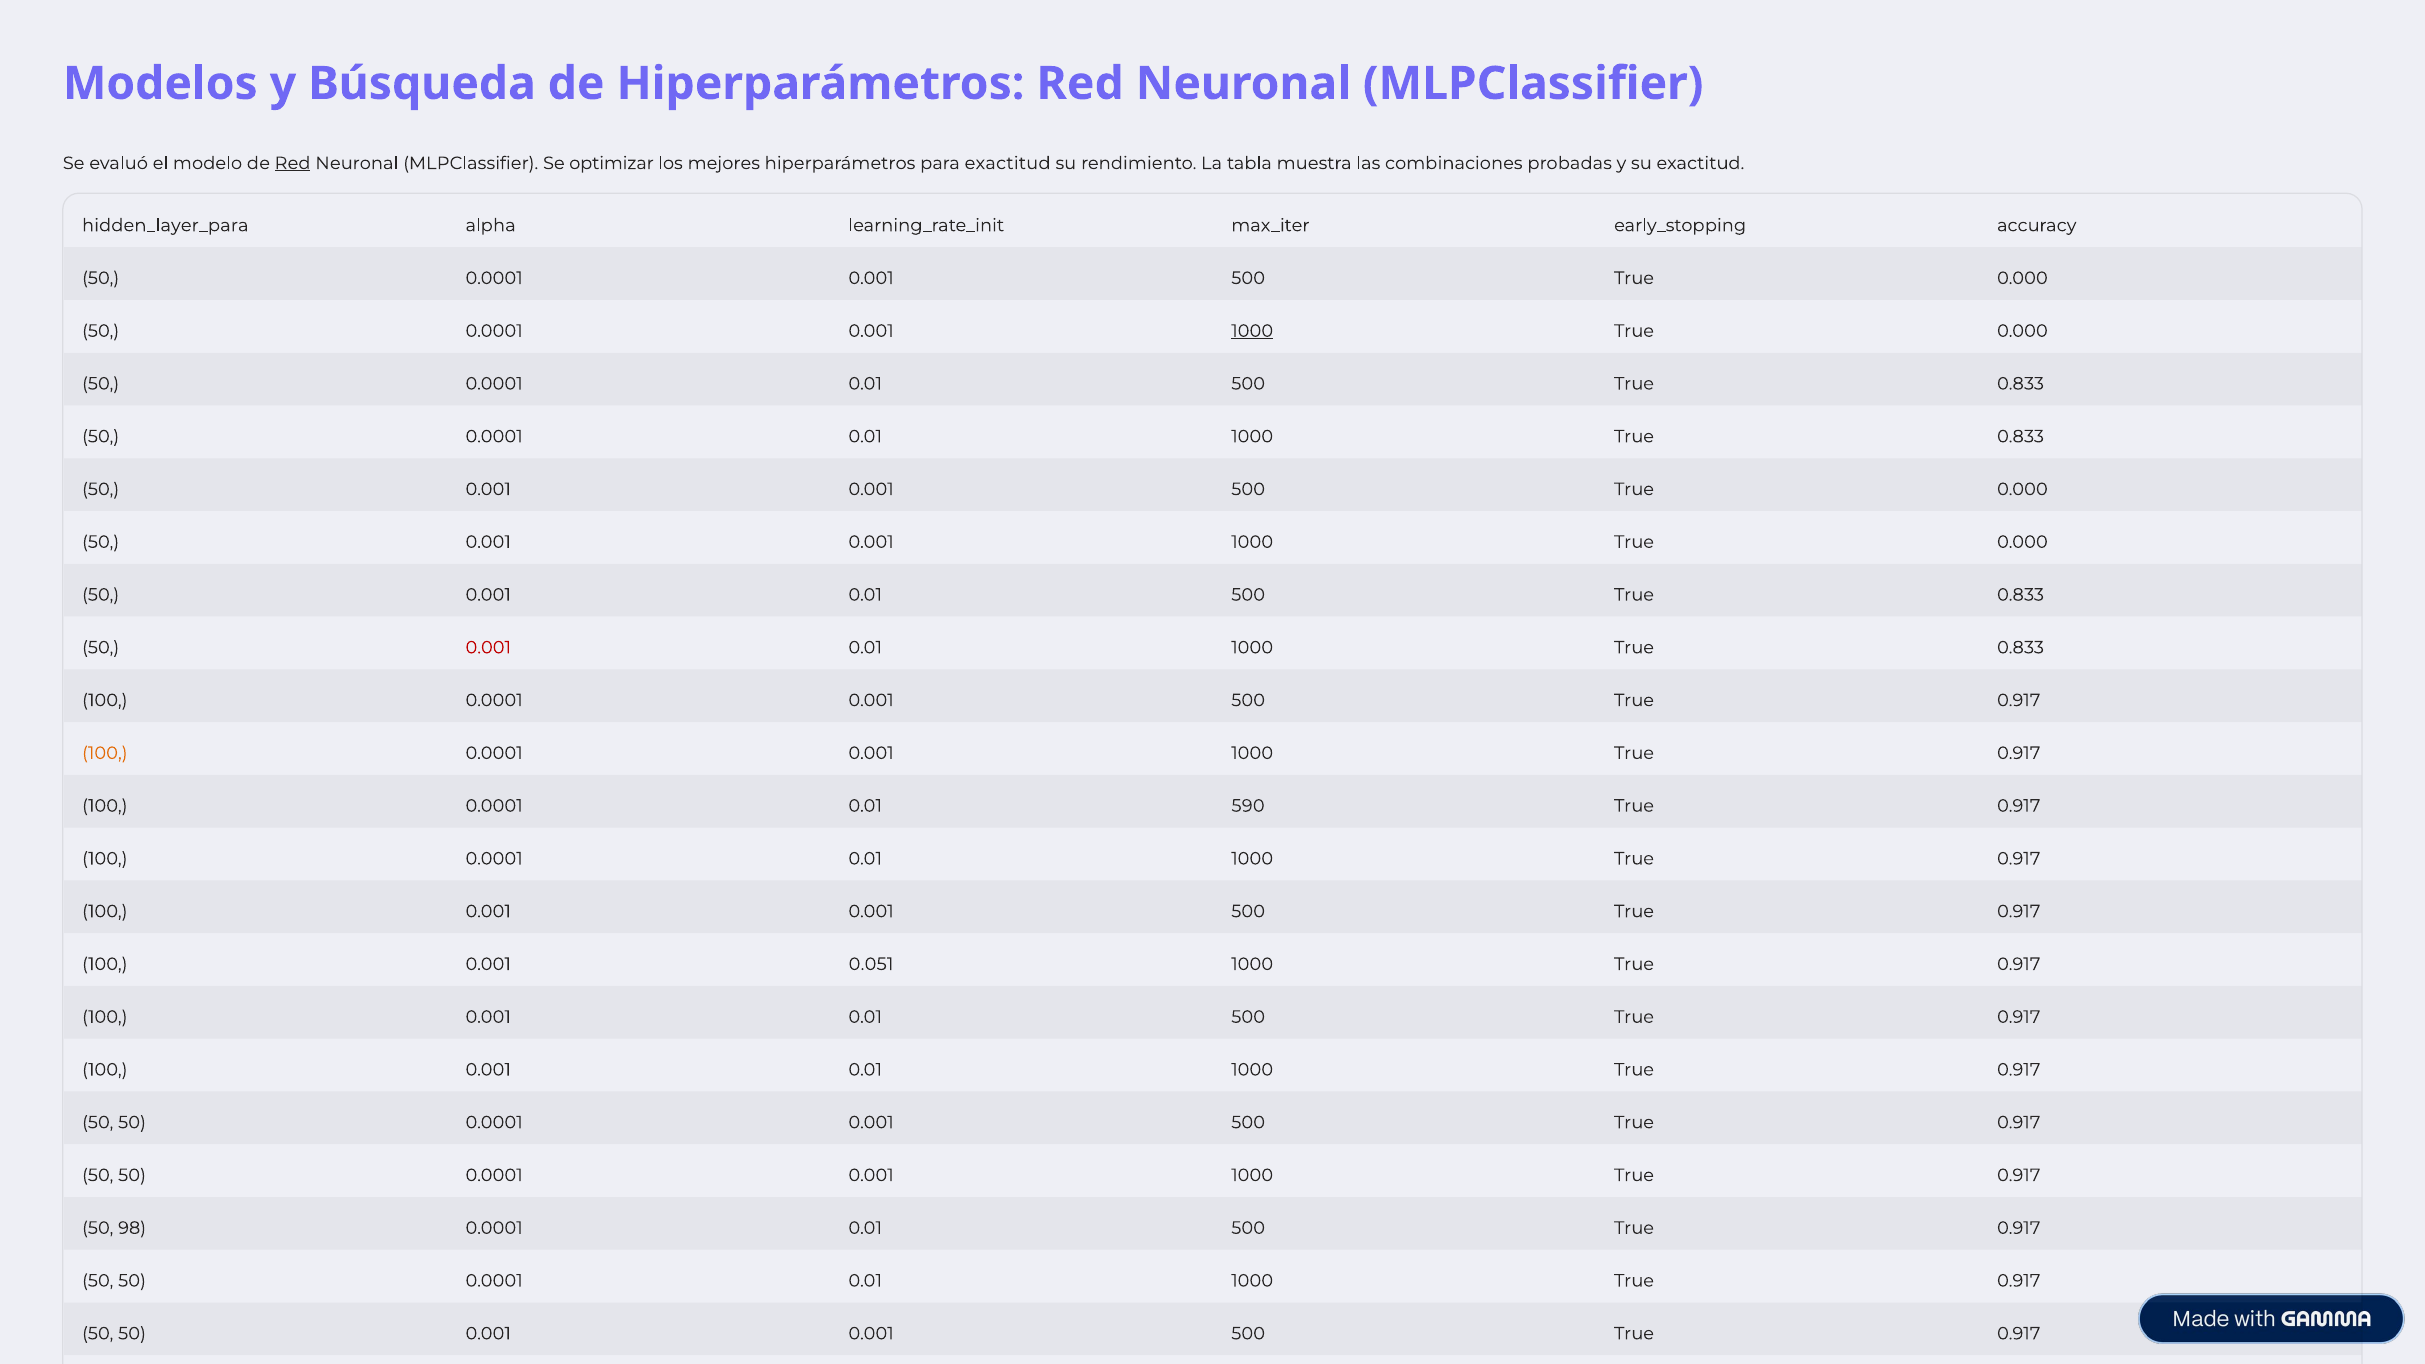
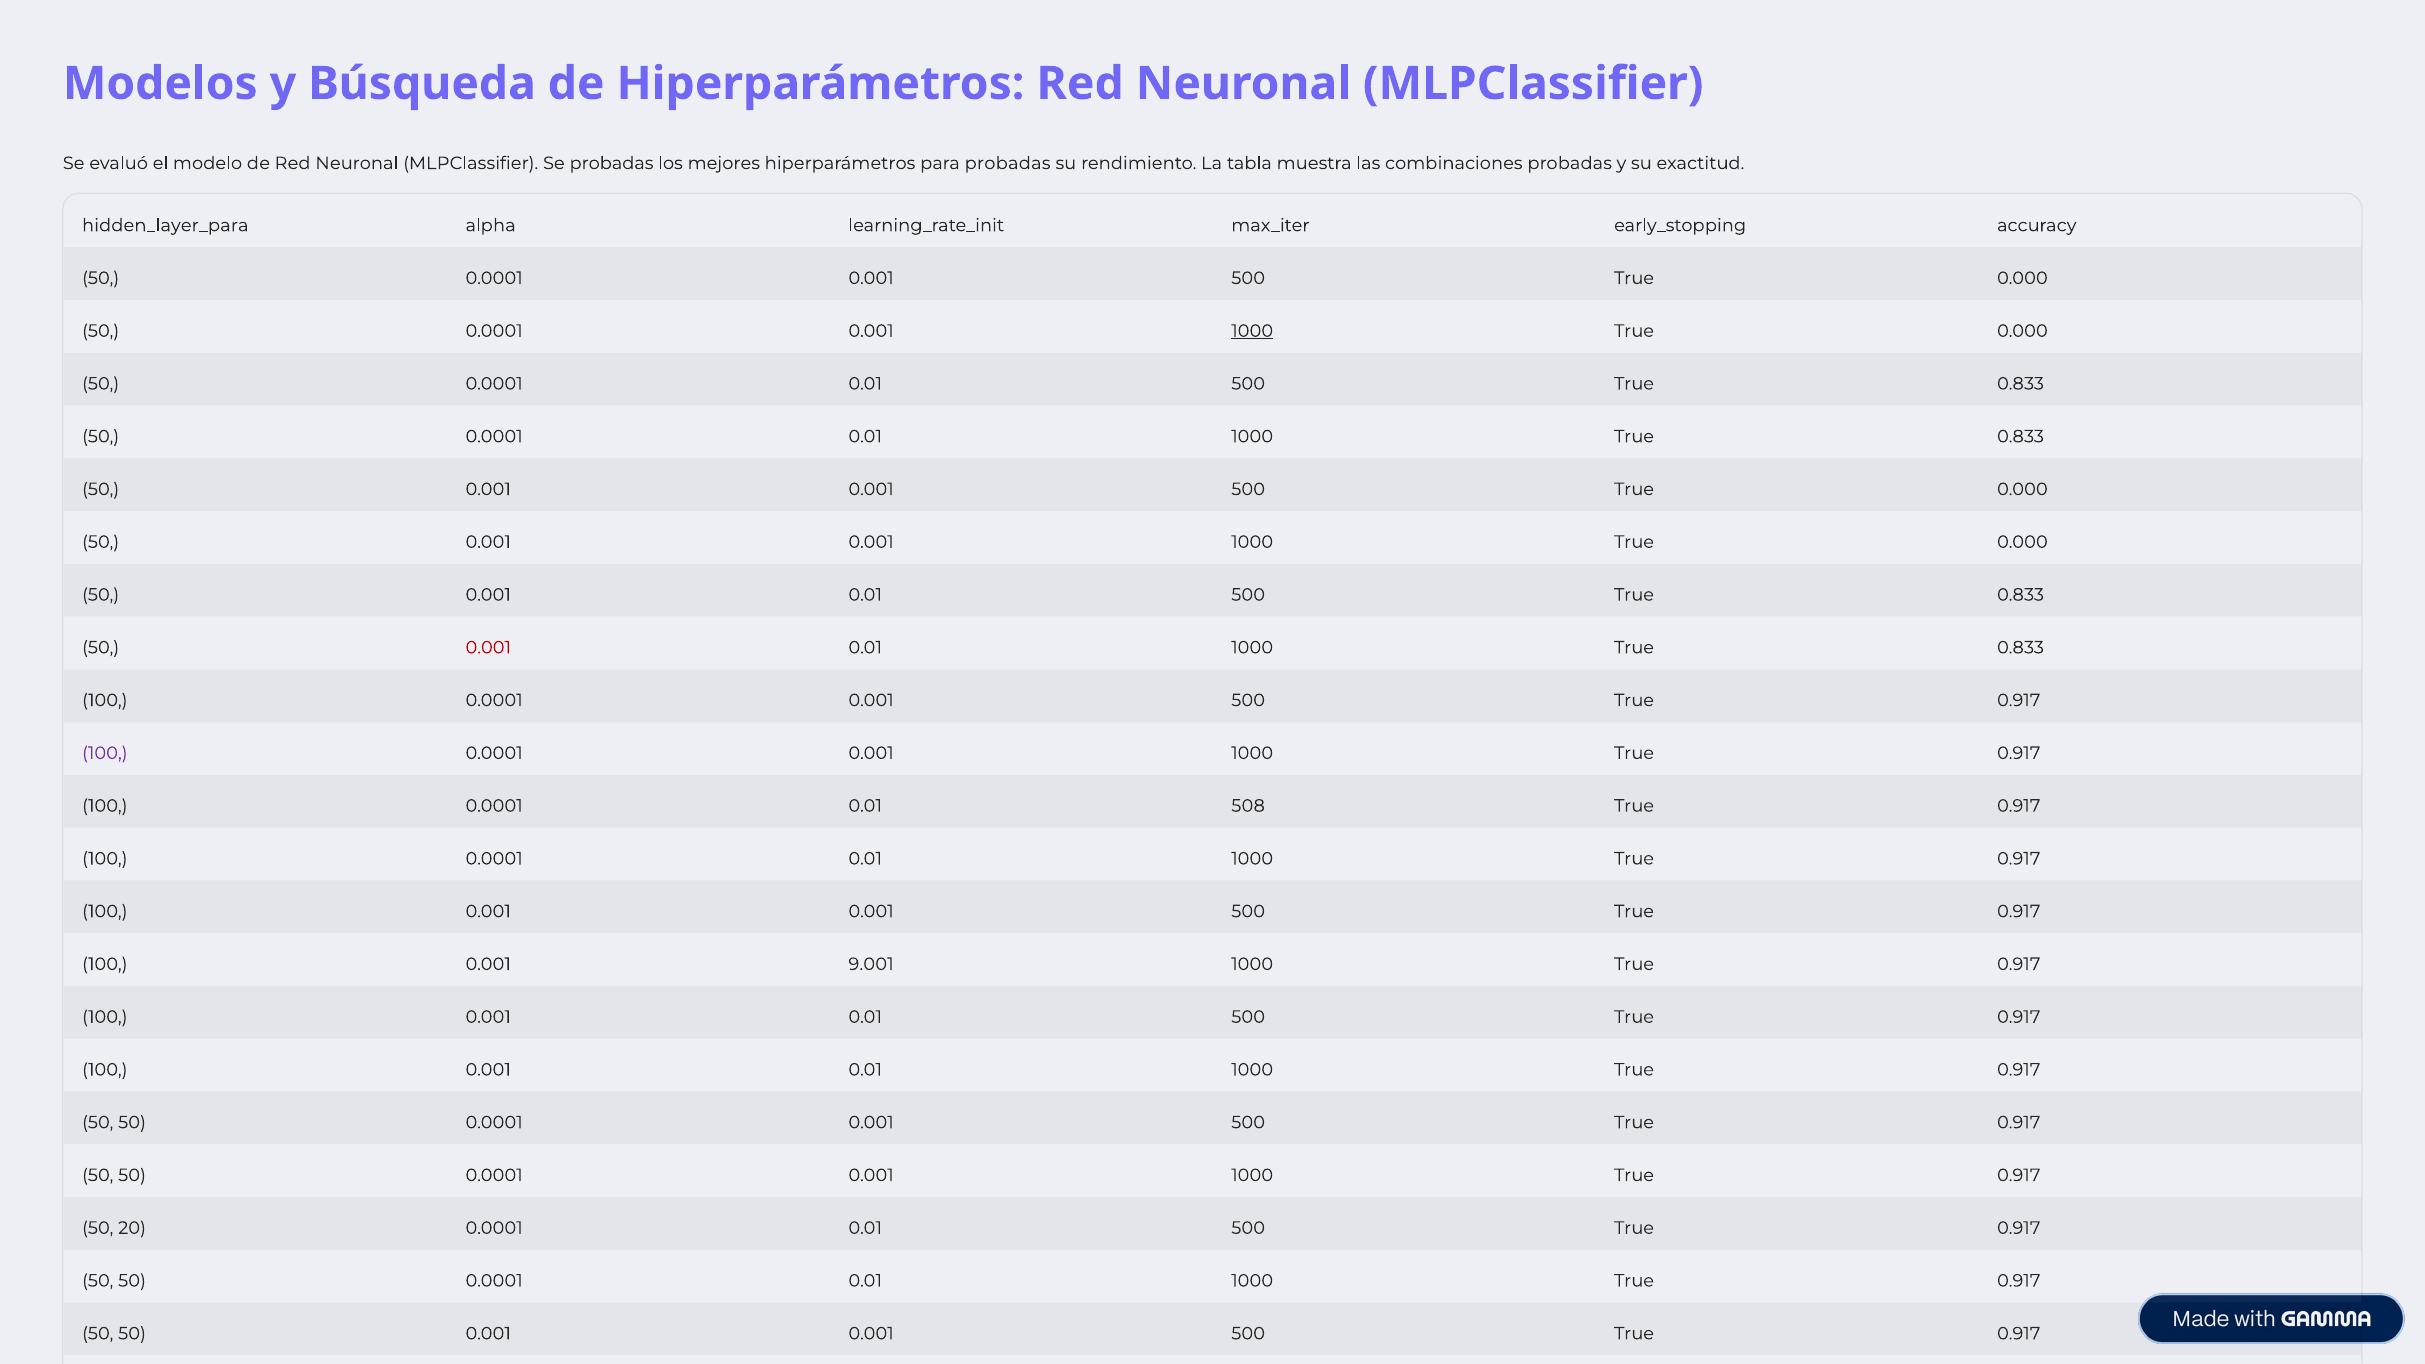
Red underline: present -> none (293, 163)
Se optimizar: optimizar -> probadas (611, 163)
para exactitud: exactitud -> probadas (1008, 163)
100 colour: orange -> purple (105, 753)
590: 590 -> 508 (1248, 806)
0.051: 0.051 -> 9.001 (871, 964)
98: 98 -> 20 (132, 1228)
